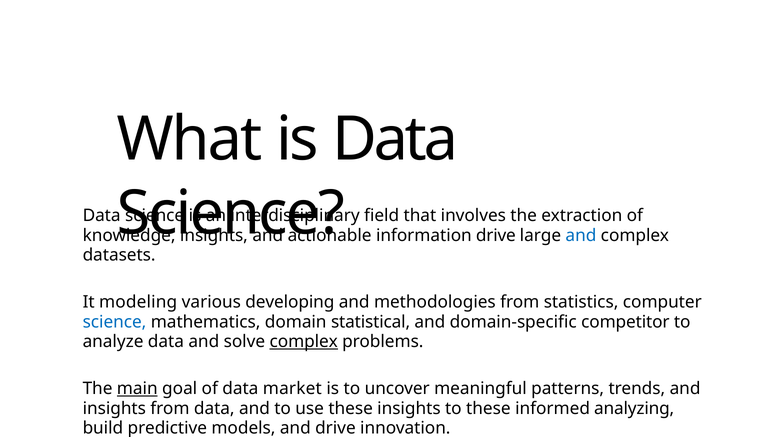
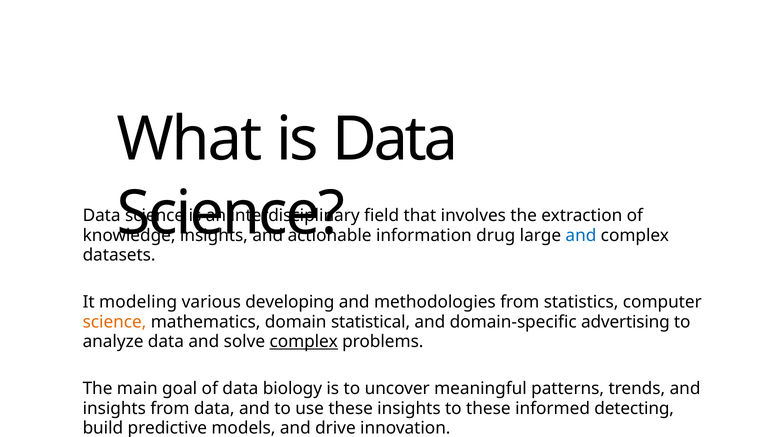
information drive: drive -> drug (496, 235)
science colour: blue -> orange (114, 321)
competitor: competitor -> advertising (625, 321)
main underline: present -> none (137, 388)
market: market -> biology (292, 388)
analyzing: analyzing -> detecting (634, 408)
